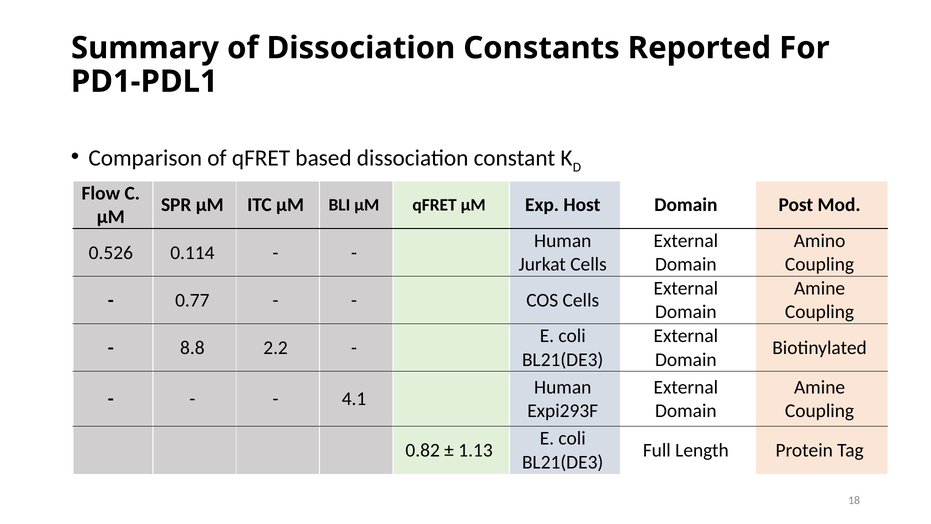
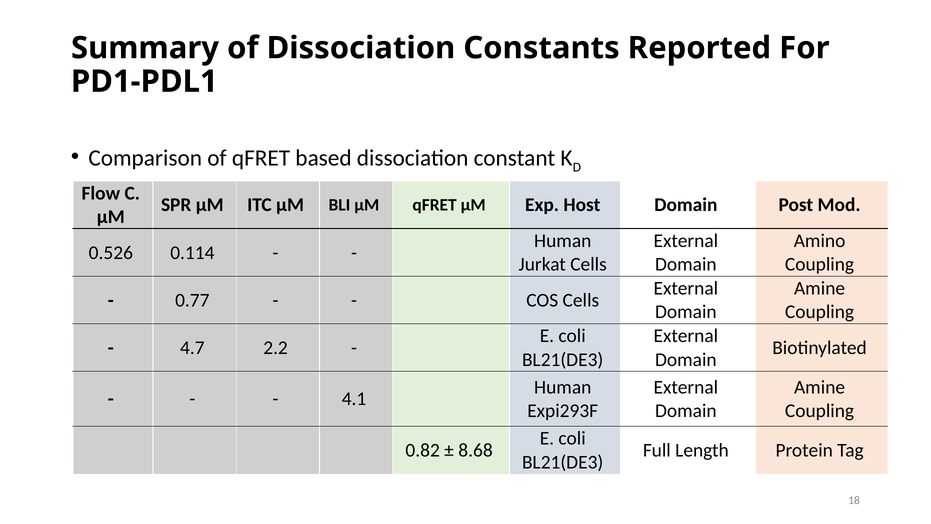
8.8: 8.8 -> 4.7 (192, 348)
1.13: 1.13 -> 8.68 (476, 450)
